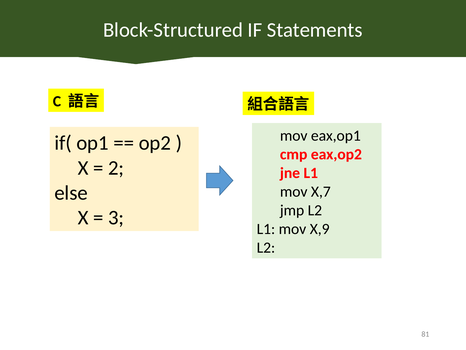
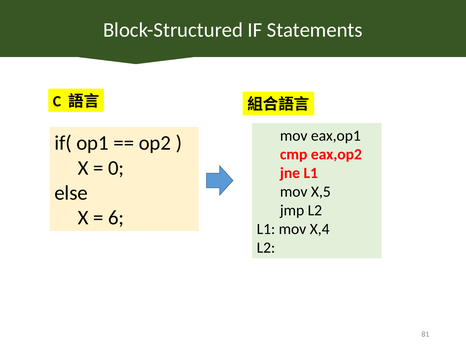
2: 2 -> 0 (116, 168)
X,7: X,7 -> X,5 (321, 192)
3: 3 -> 6 (116, 217)
X,9: X,9 -> X,4 (320, 229)
